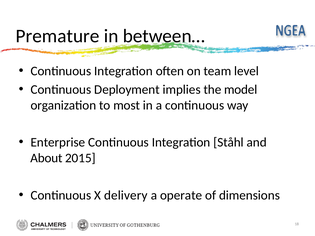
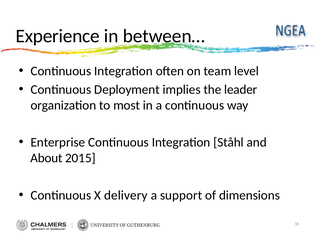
Premature: Premature -> Experience (58, 36)
model: model -> leader (241, 90)
operate: operate -> support (181, 195)
